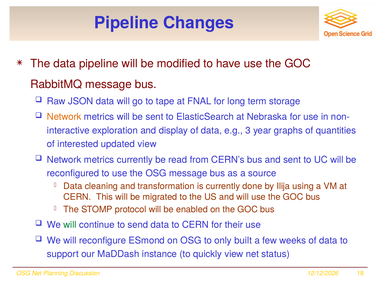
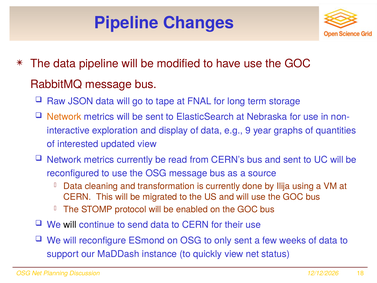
3: 3 -> 9 (248, 130)
will colour: green -> black (70, 225)
only built: built -> sent (243, 240)
